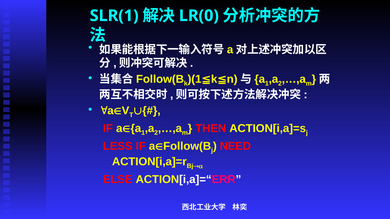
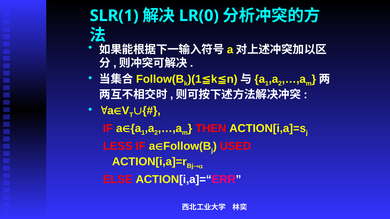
NEED: NEED -> USED (235, 146)
